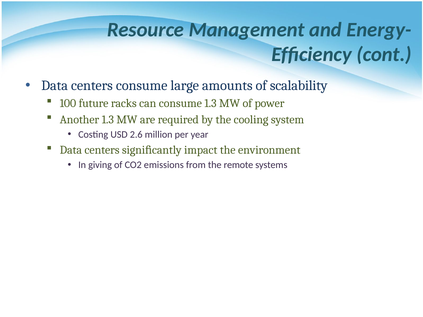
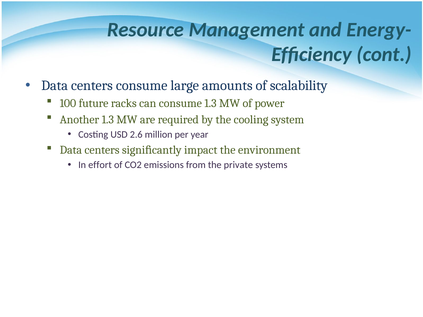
giving: giving -> effort (100, 165)
remote: remote -> private (238, 165)
